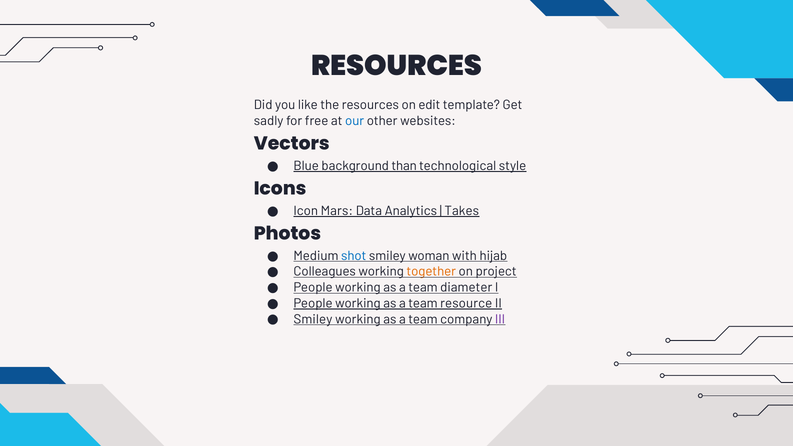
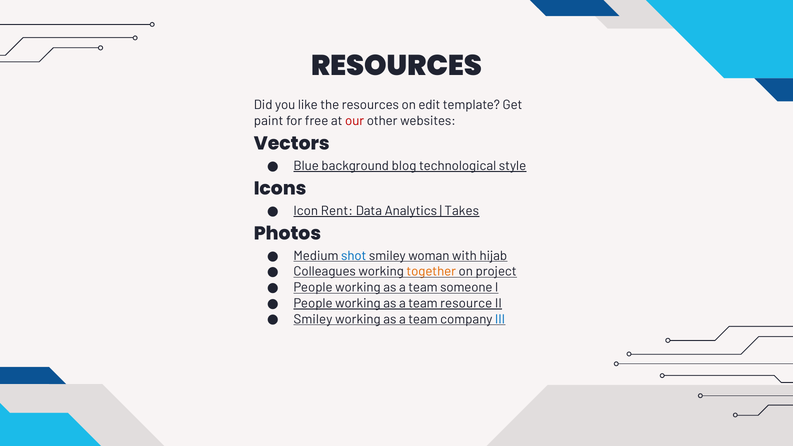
sadly: sadly -> paint (269, 121)
our colour: blue -> red (355, 121)
than: than -> blog (404, 166)
Mars: Mars -> Rent (337, 211)
diameter: diameter -> someone (466, 287)
III colour: purple -> blue (500, 319)
